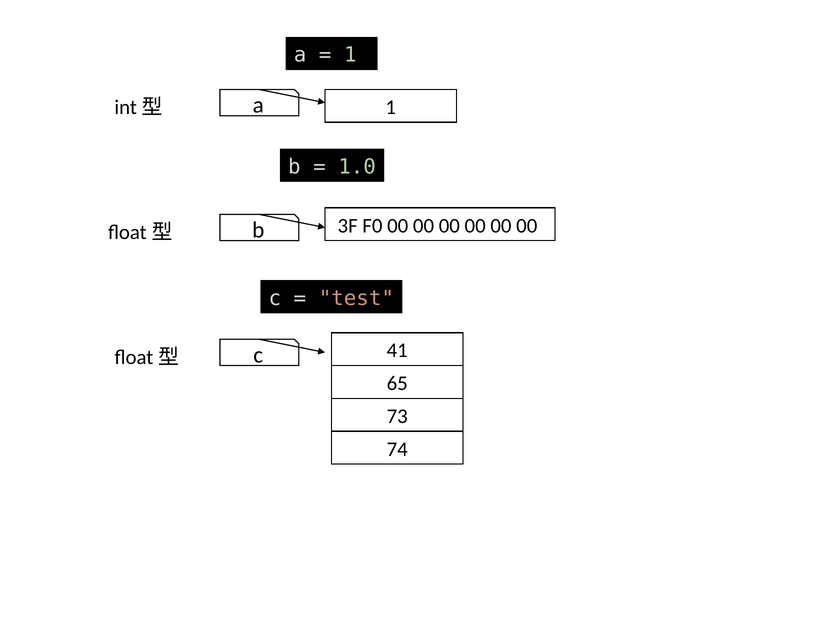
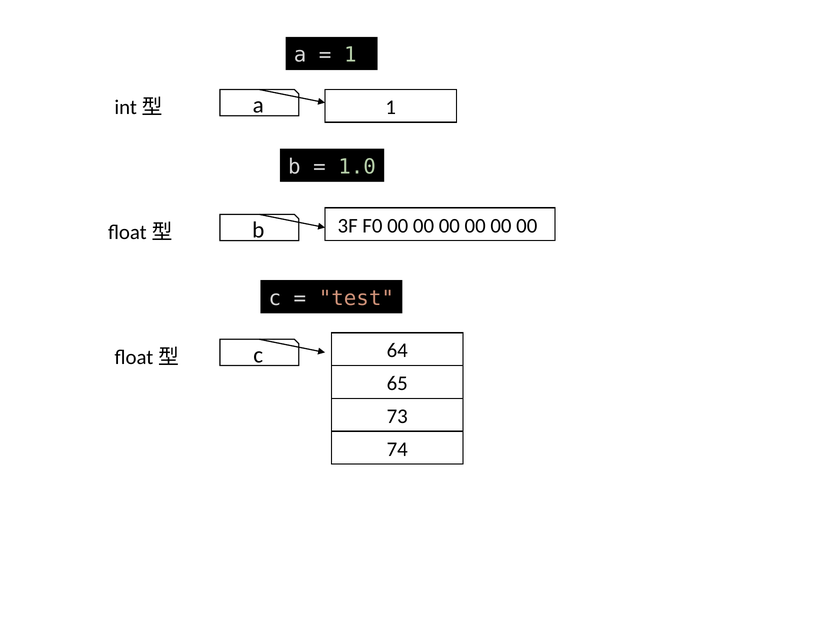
41: 41 -> 64 (397, 350)
